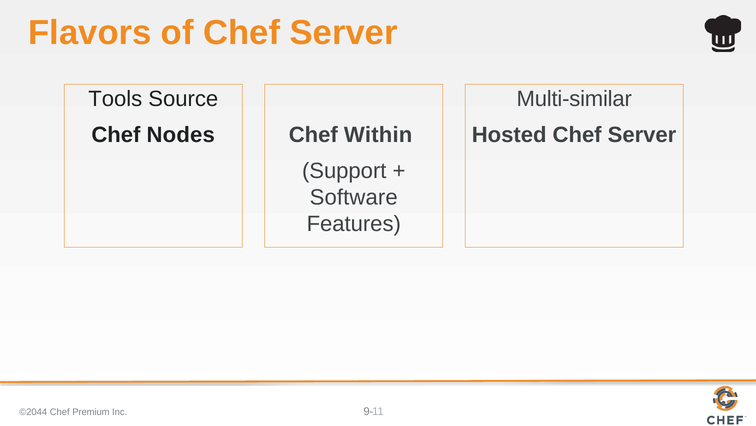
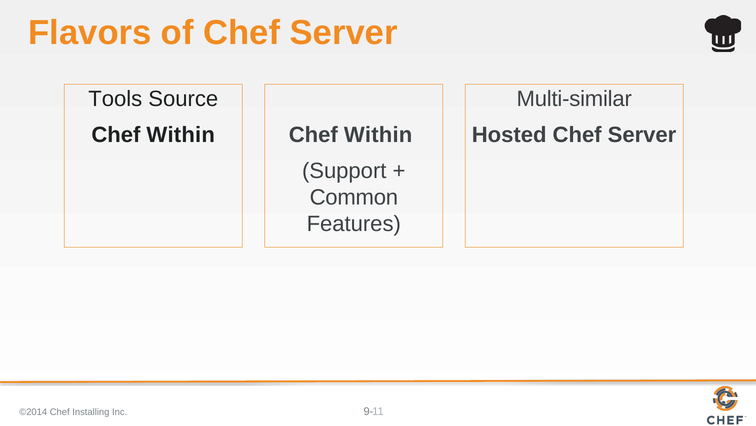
Nodes: Nodes -> Within (181, 135)
Software: Software -> Common (354, 197)
©2044: ©2044 -> ©2014 (33, 411)
Premium: Premium -> Installing (91, 411)
